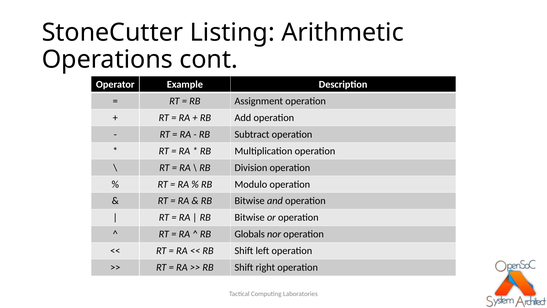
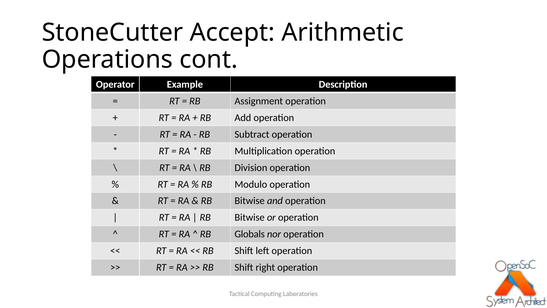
Listing: Listing -> Accept (232, 32)
